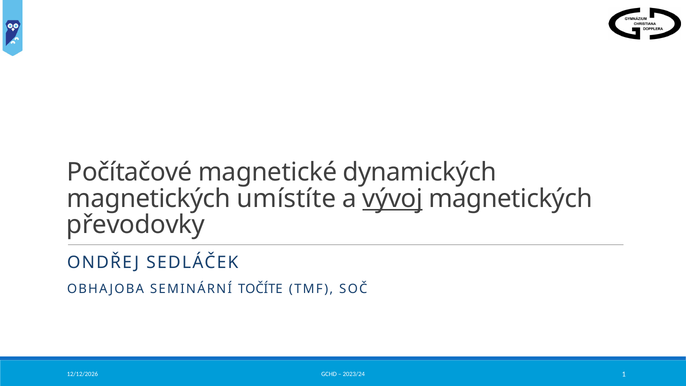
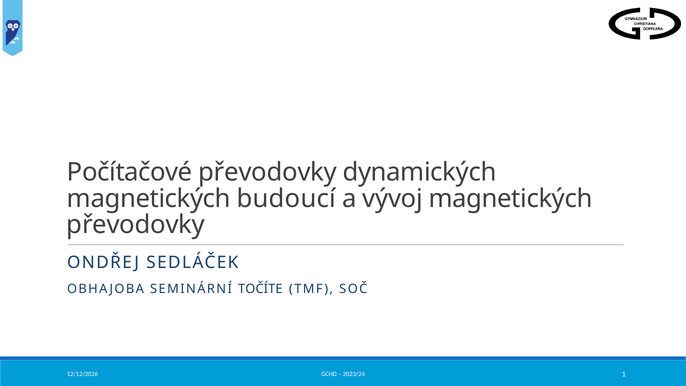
Počítačové magnetické: magnetické -> převodovky (268, 172)
umístíte: umístíte -> budoucí (286, 199)
vývoj underline: present -> none (393, 199)
